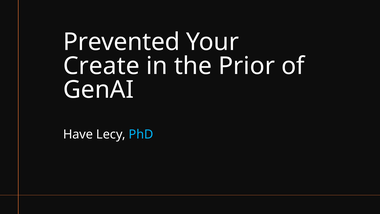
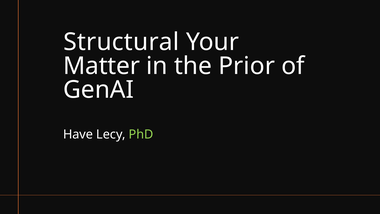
Prevented: Prevented -> Structural (121, 42)
Create: Create -> Matter (102, 66)
PhD colour: light blue -> light green (141, 134)
